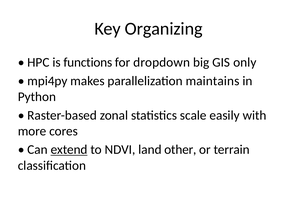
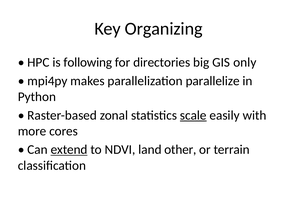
functions: functions -> following (88, 62)
dropdown: dropdown -> directories (162, 62)
maintains: maintains -> parallelize (213, 81)
scale underline: none -> present (193, 115)
